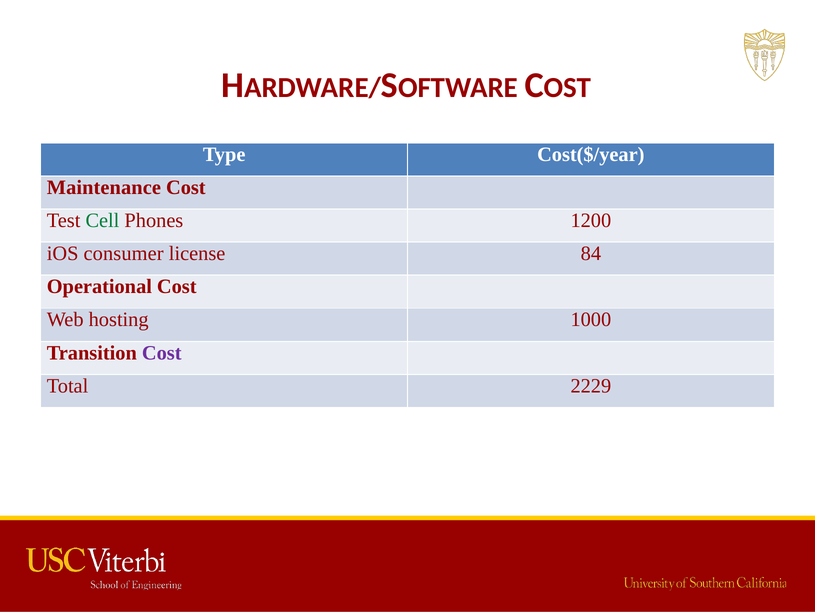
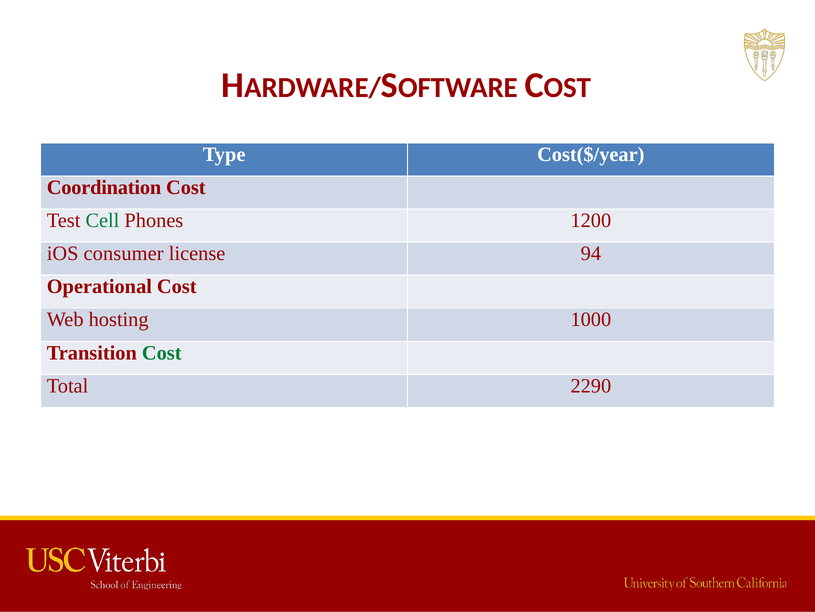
Maintenance: Maintenance -> Coordination (104, 187)
84: 84 -> 94 (591, 253)
Cost colour: purple -> green (162, 352)
2229: 2229 -> 2290 (591, 385)
